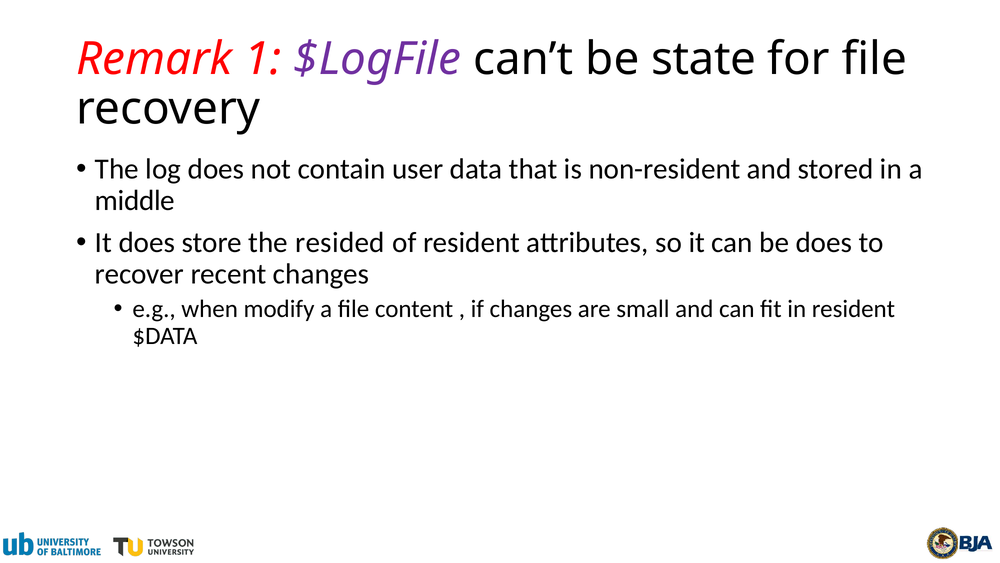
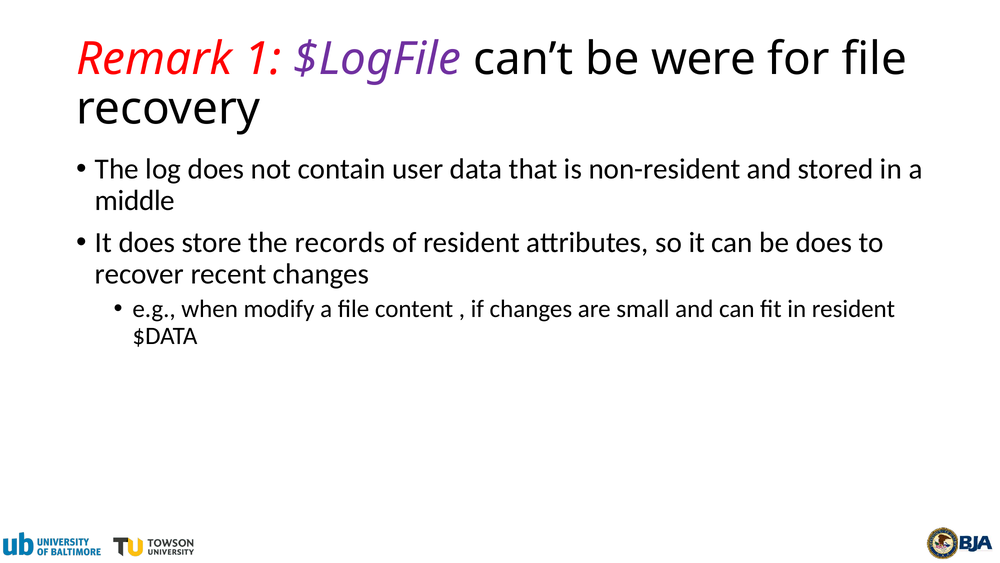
state: state -> were (704, 59)
resided: resided -> records (340, 243)
